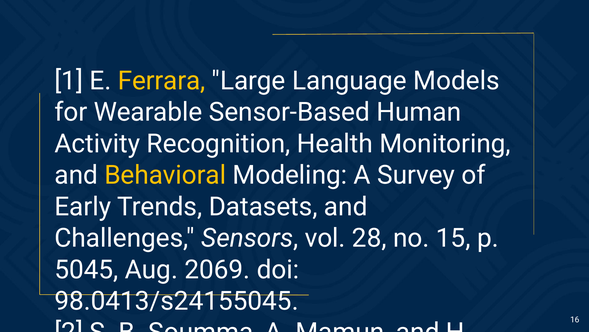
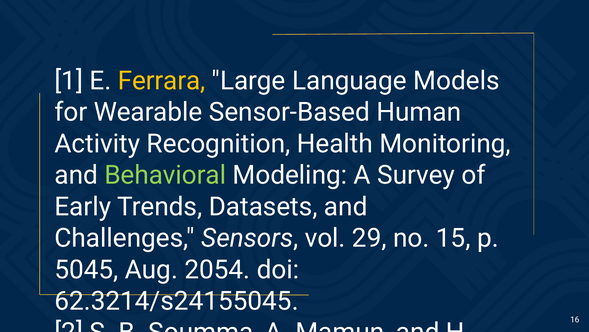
Behavioral colour: yellow -> light green (165, 175)
28: 28 -> 29 (369, 238)
2069: 2069 -> 2054 (217, 269)
98.0413/s24155045: 98.0413/s24155045 -> 62.3214/s24155045 (177, 301)
